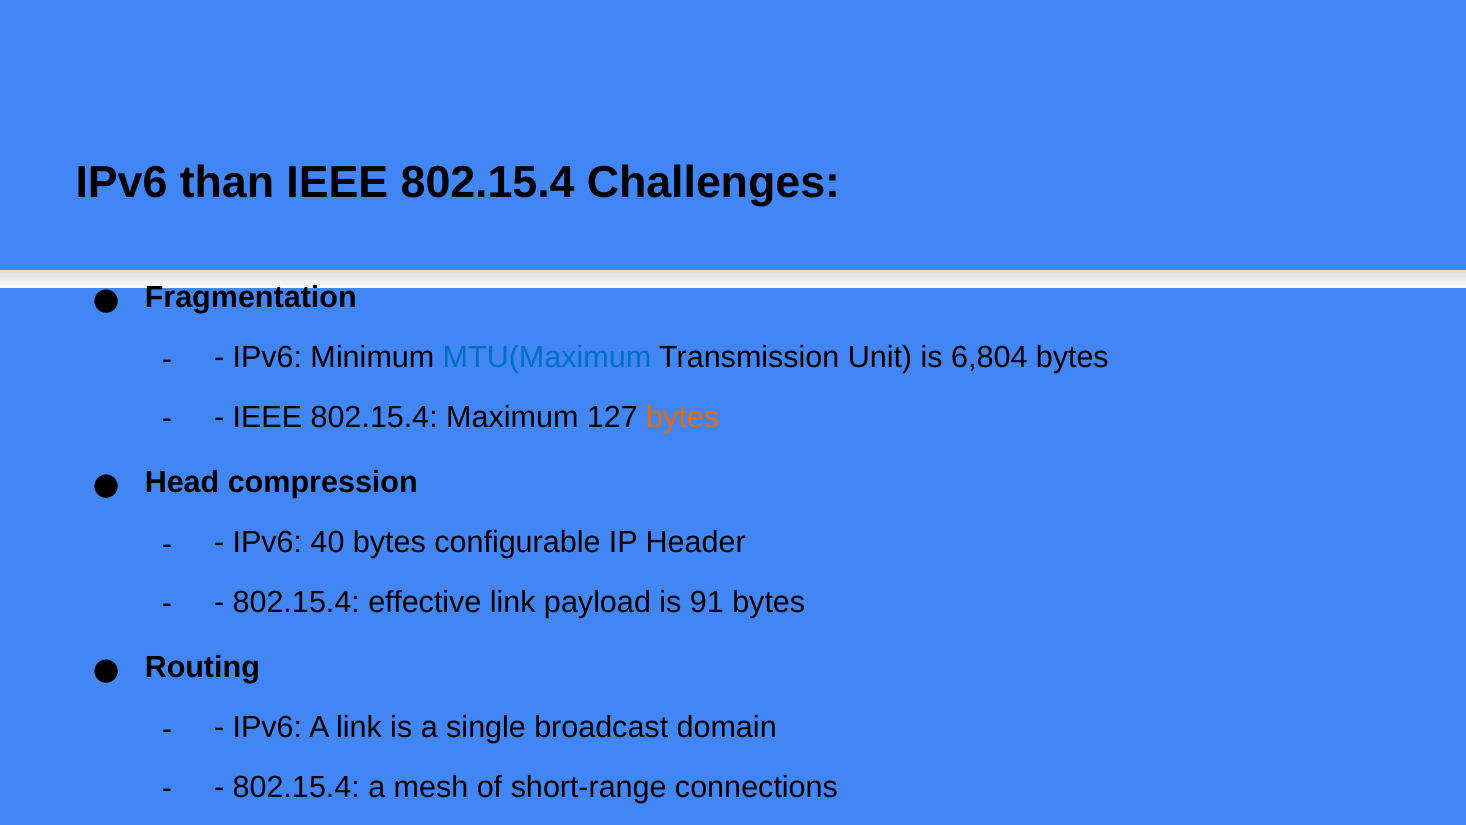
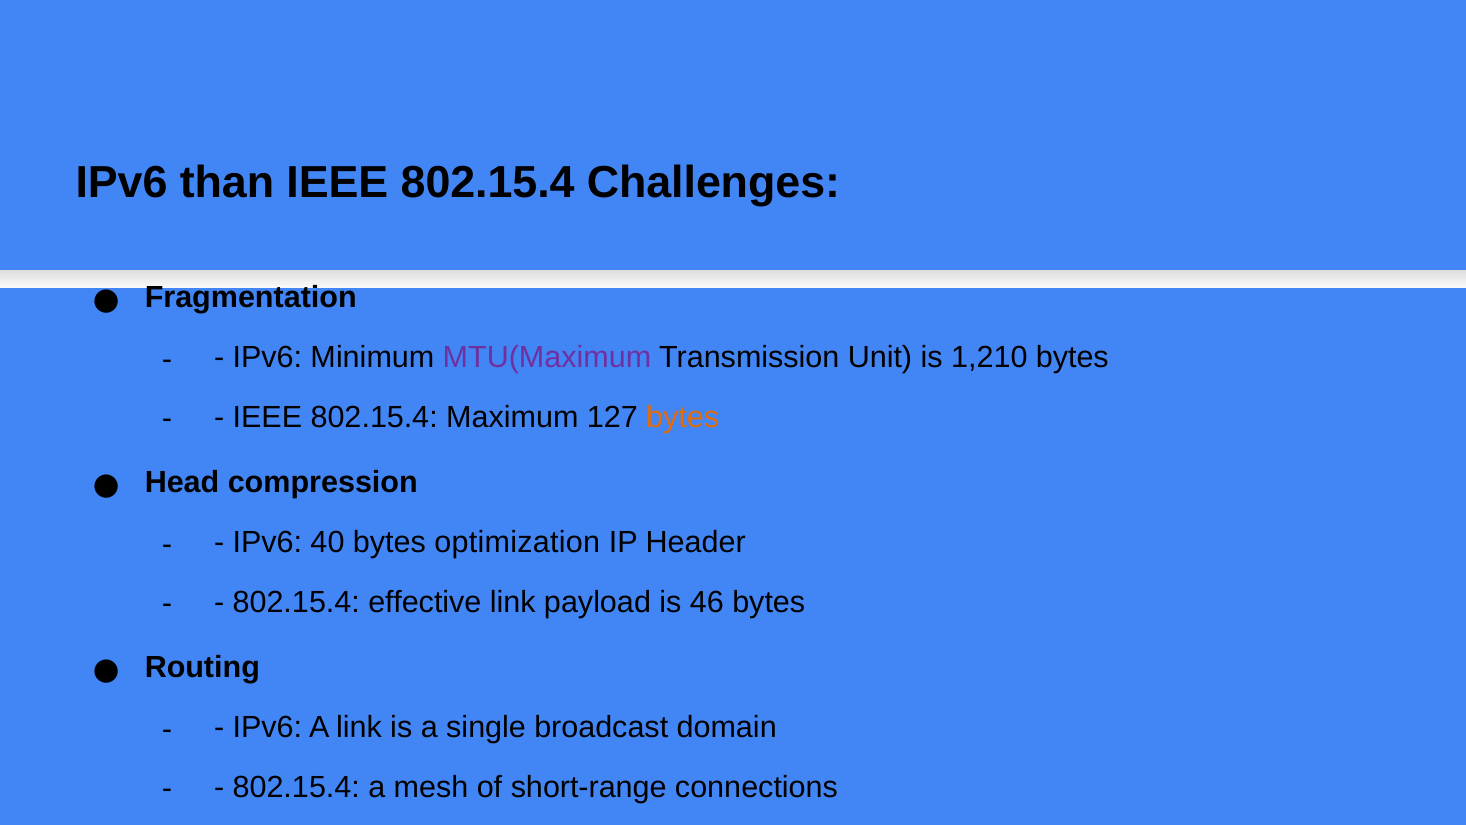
MTU(Maximum colour: blue -> purple (547, 357)
6,804: 6,804 -> 1,210 (989, 357)
configurable: configurable -> optimization (517, 542)
91: 91 -> 46 (707, 602)
